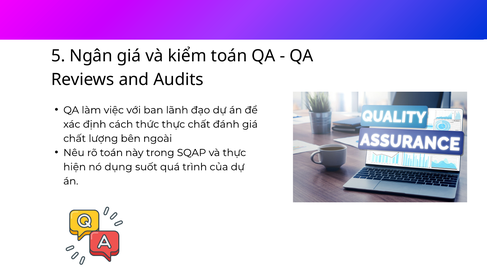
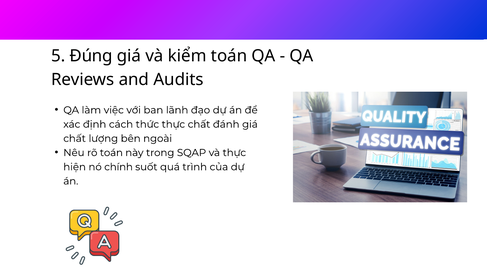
Ngân: Ngân -> Đúng (91, 56)
dụng: dụng -> chính (119, 167)
